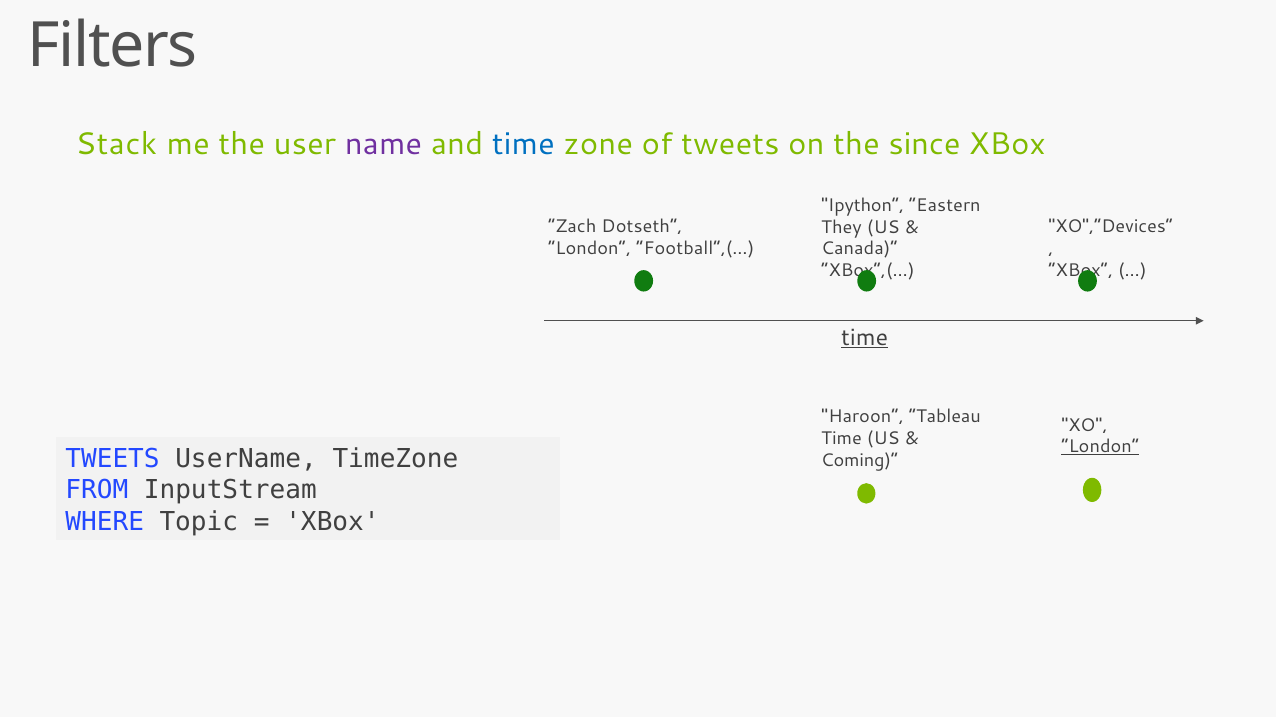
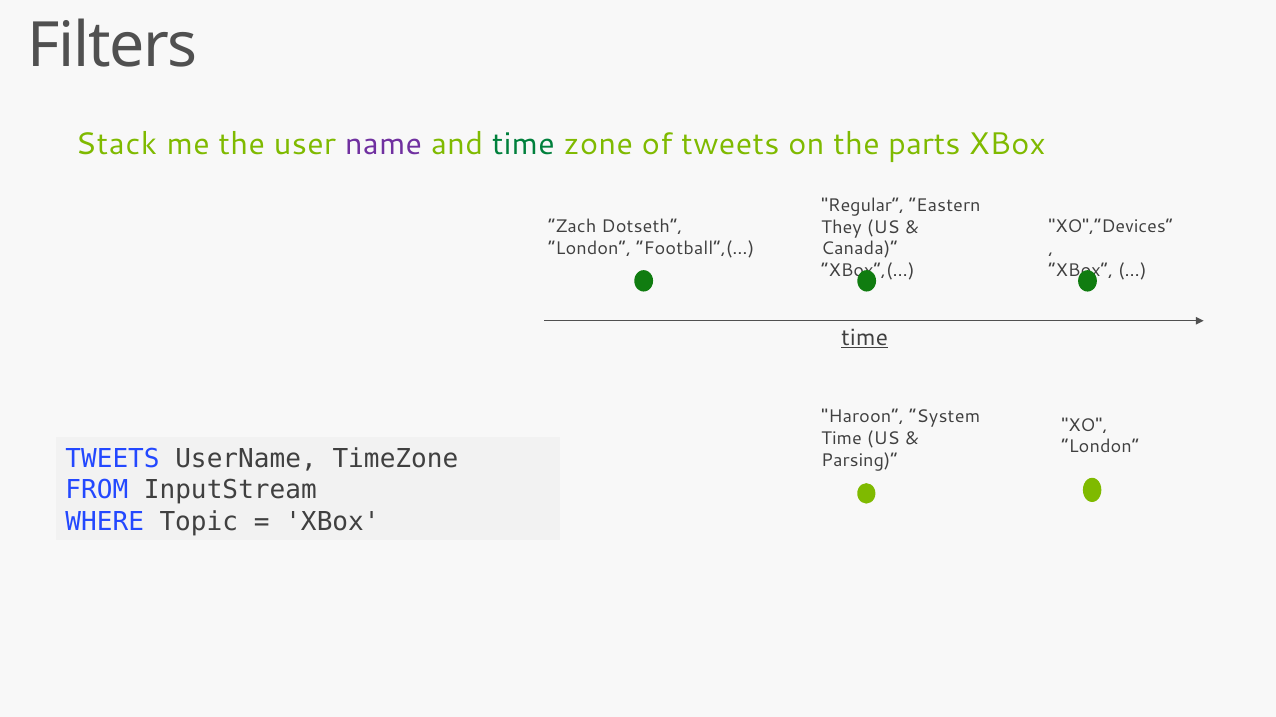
time colour: blue -> green (523, 144)
since: since -> parts (924, 144)
Ipython: Ipython -> Regular (863, 205)
Tableau: Tableau -> System (945, 417)
London underline: present -> none (1100, 447)
Coming: Coming -> Parsing (860, 461)
